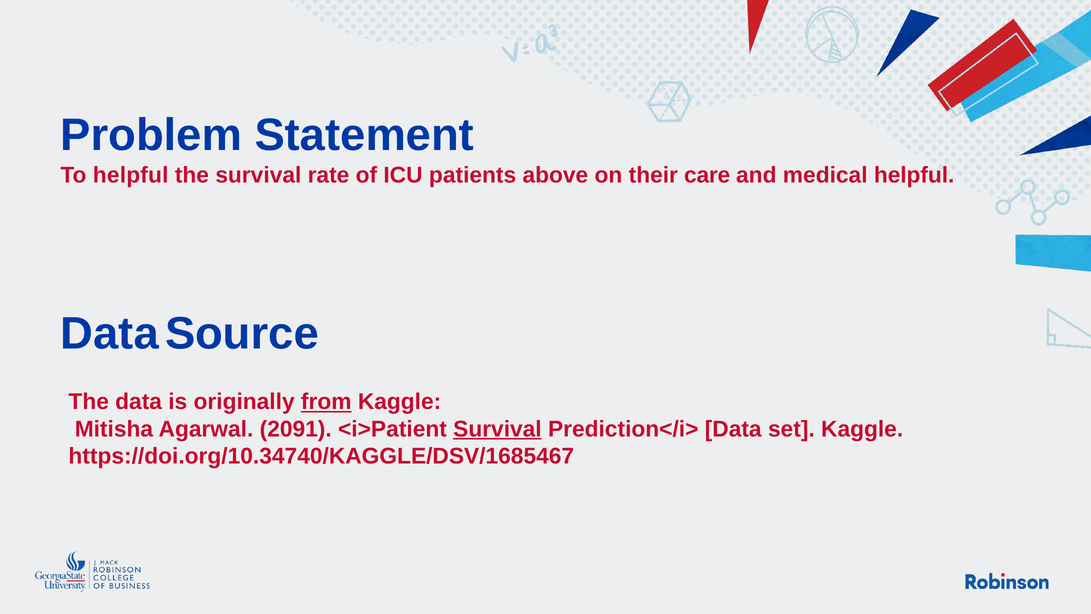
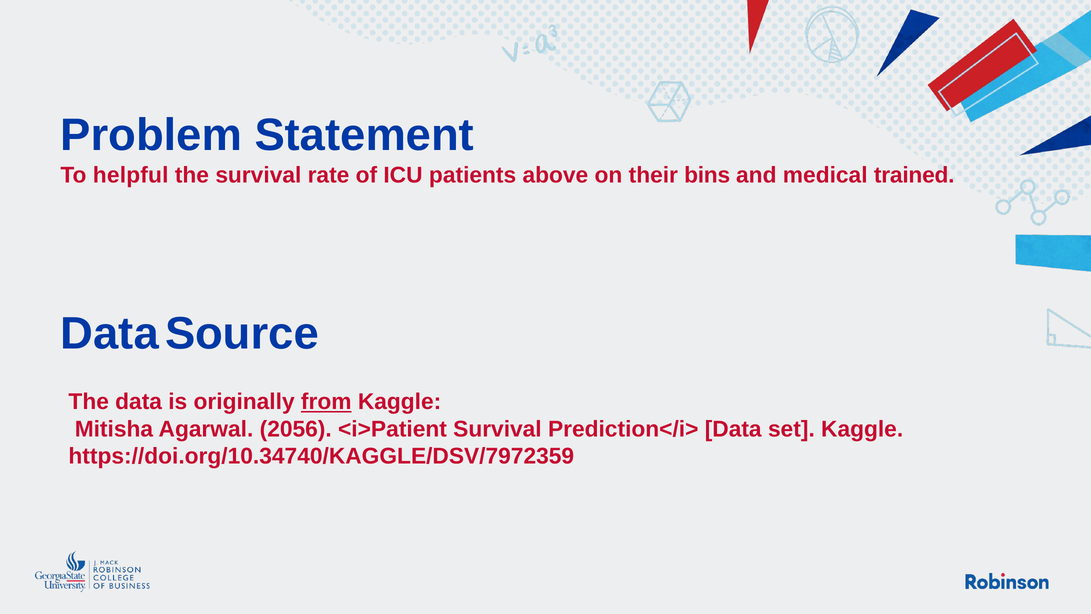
care: care -> bins (707, 175)
medical helpful: helpful -> trained (914, 175)
2091: 2091 -> 2056 (296, 429)
Survival underline: present -> none (497, 429)
https://doi.org/10.34740/KAGGLE/DSV/1685467: https://doi.org/10.34740/KAGGLE/DSV/1685467 -> https://doi.org/10.34740/KAGGLE/DSV/7972359 (321, 456)
